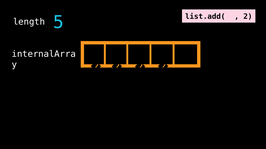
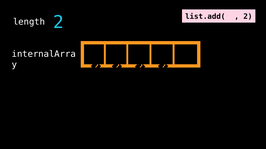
length 5: 5 -> 2 (58, 22)
